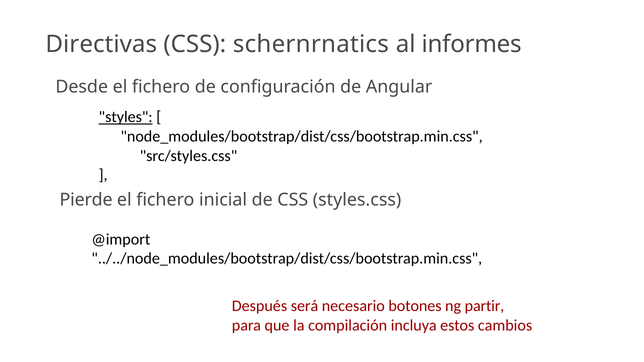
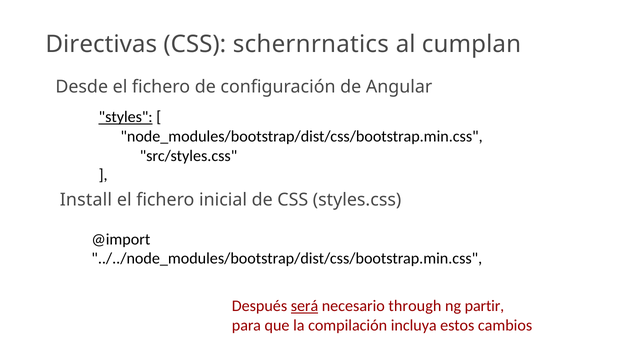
informes: informes -> cumplan (471, 44)
Pierde: Pierde -> Install (86, 200)
será underline: none -> present (305, 306)
botones: botones -> through (415, 306)
